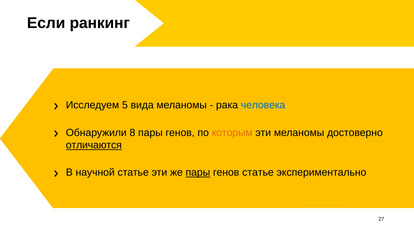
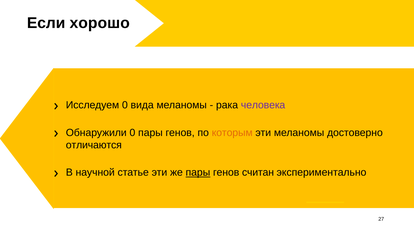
ранкинг: ранкинг -> хорошо (100, 23)
Исследуем 5: 5 -> 0 (125, 105)
человека colour: blue -> purple (263, 105)
Обнаружили 8: 8 -> 0 (132, 133)
отличаются underline: present -> none (94, 145)
генов статье: статье -> считан (258, 172)
